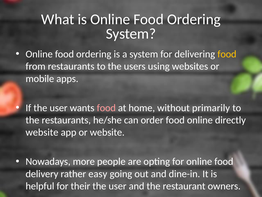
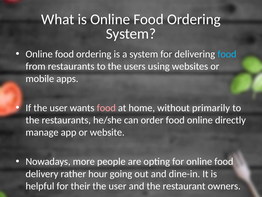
food colour: yellow -> light blue (227, 54)
website: website -> manage (42, 132)
easy: easy -> hour (98, 173)
